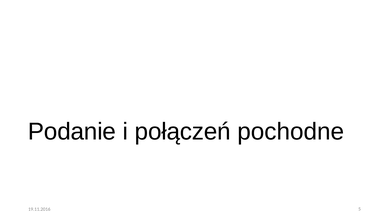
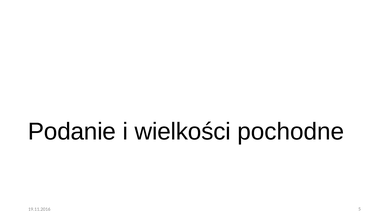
połączeń: połączeń -> wielkości (183, 132)
